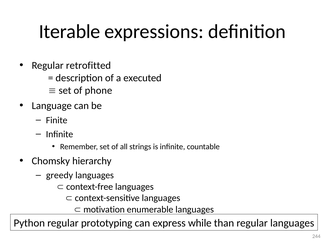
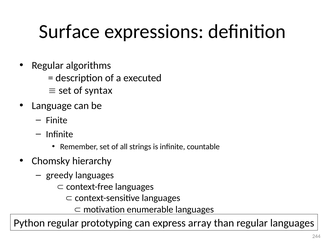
Iterable: Iterable -> Surface (69, 31)
retrofitted: retrofitted -> algorithms (88, 65)
phone: phone -> syntax (98, 90)
while: while -> array (200, 223)
